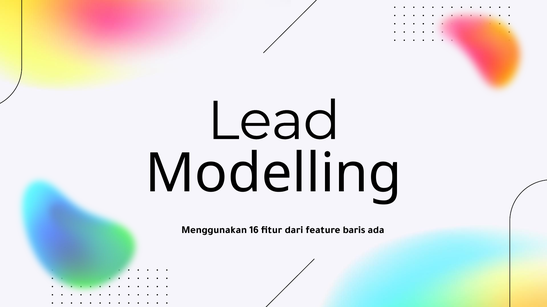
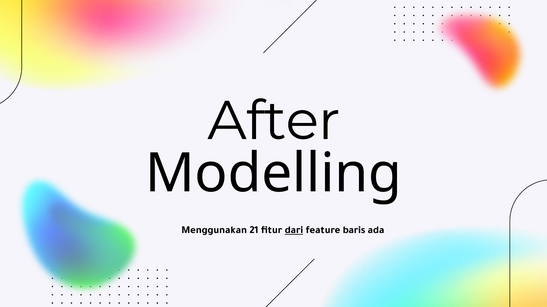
Lead: Lead -> After (274, 121)
16: 16 -> 21 (254, 230)
dari underline: none -> present (294, 230)
